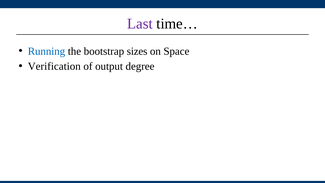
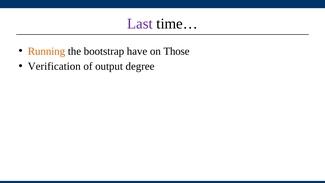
Running colour: blue -> orange (46, 51)
sizes: sizes -> have (137, 51)
Space: Space -> Those (177, 51)
